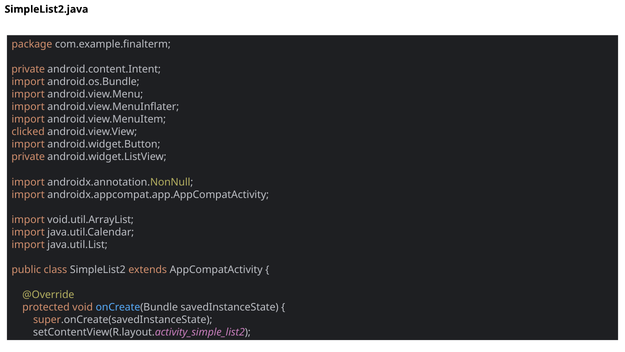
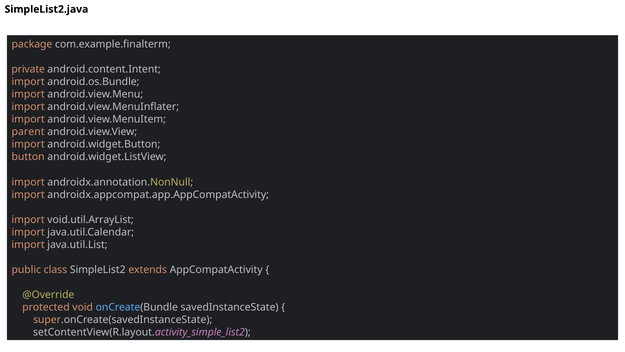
clicked: clicked -> parent (28, 132)
private: private -> button (28, 157)
